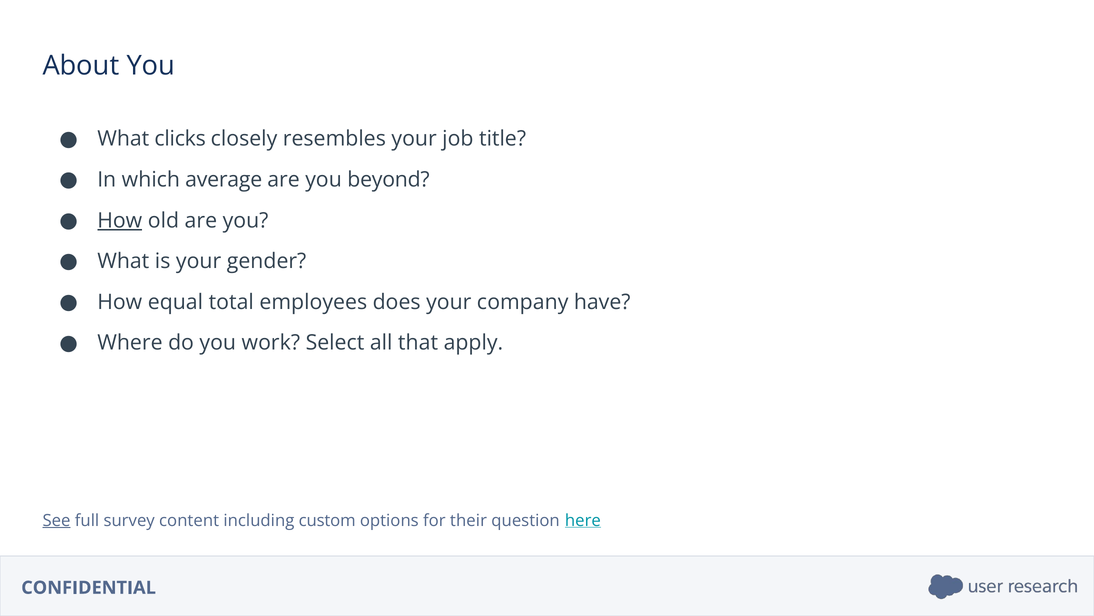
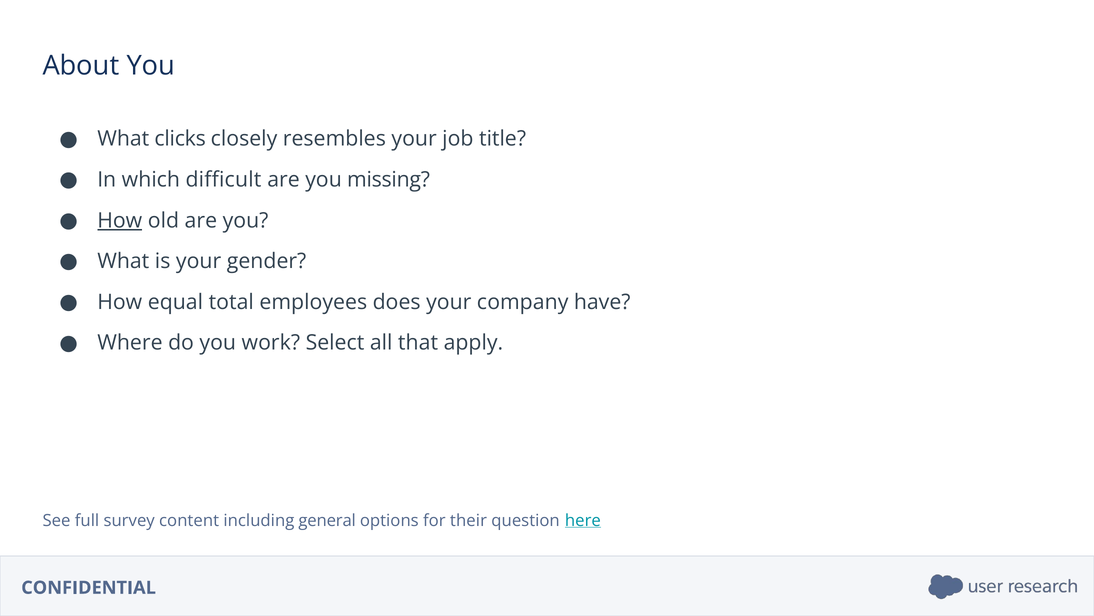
average: average -> difficult (223, 180)
beyond: beyond -> missing (388, 180)
See underline: present -> none (57, 520)
custom: custom -> general (327, 520)
